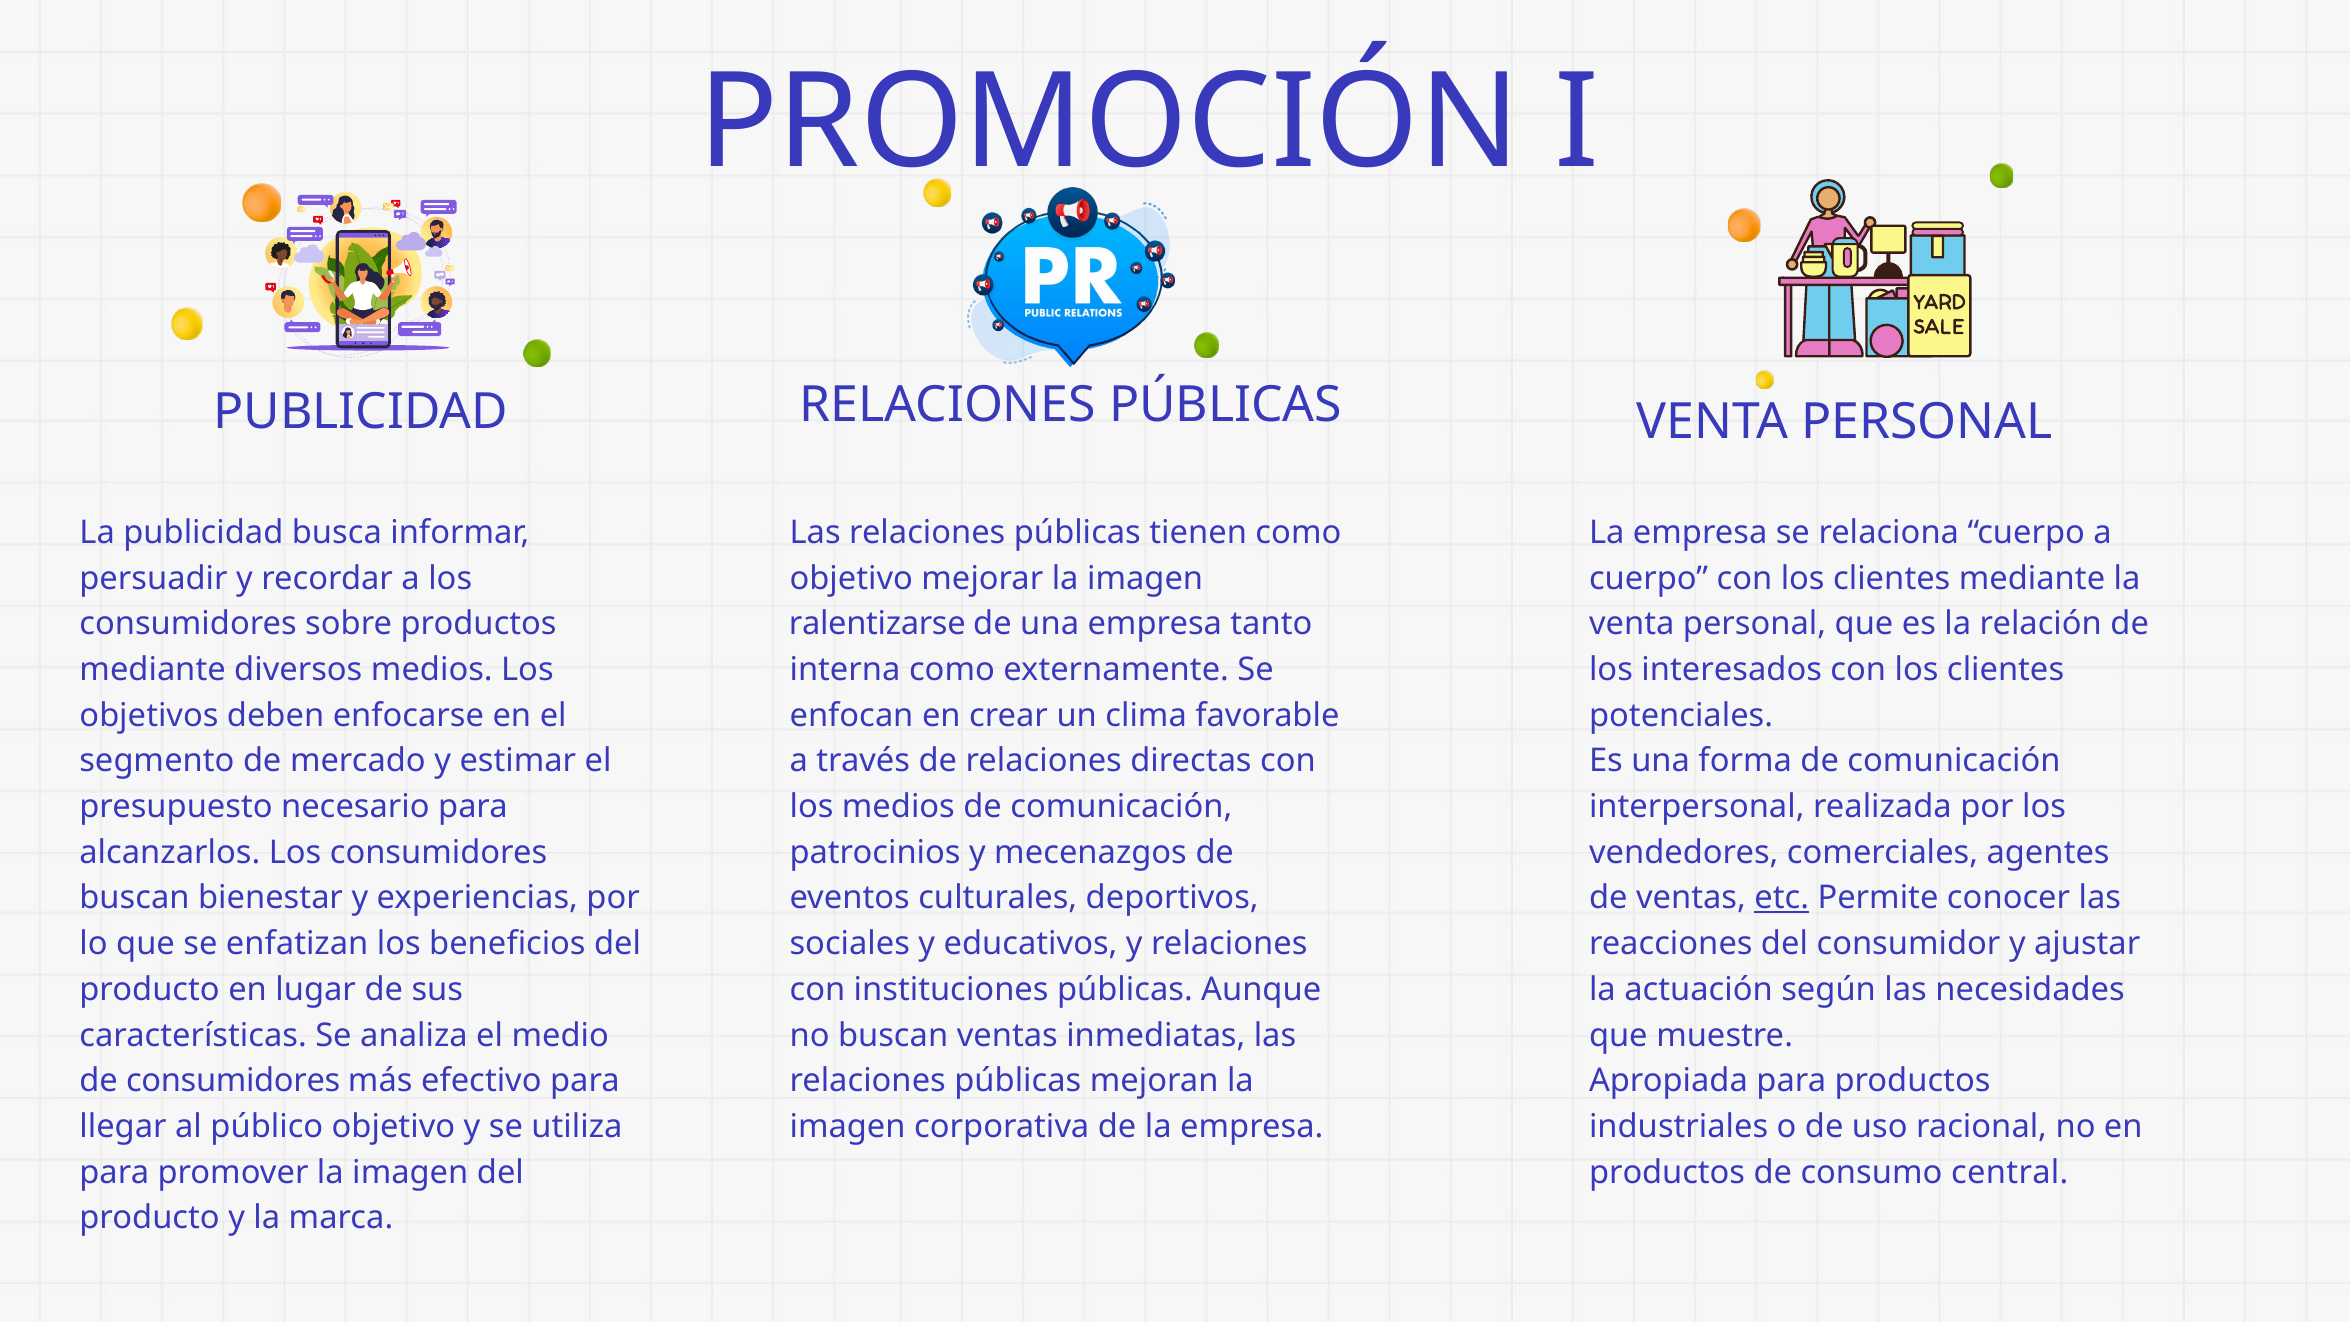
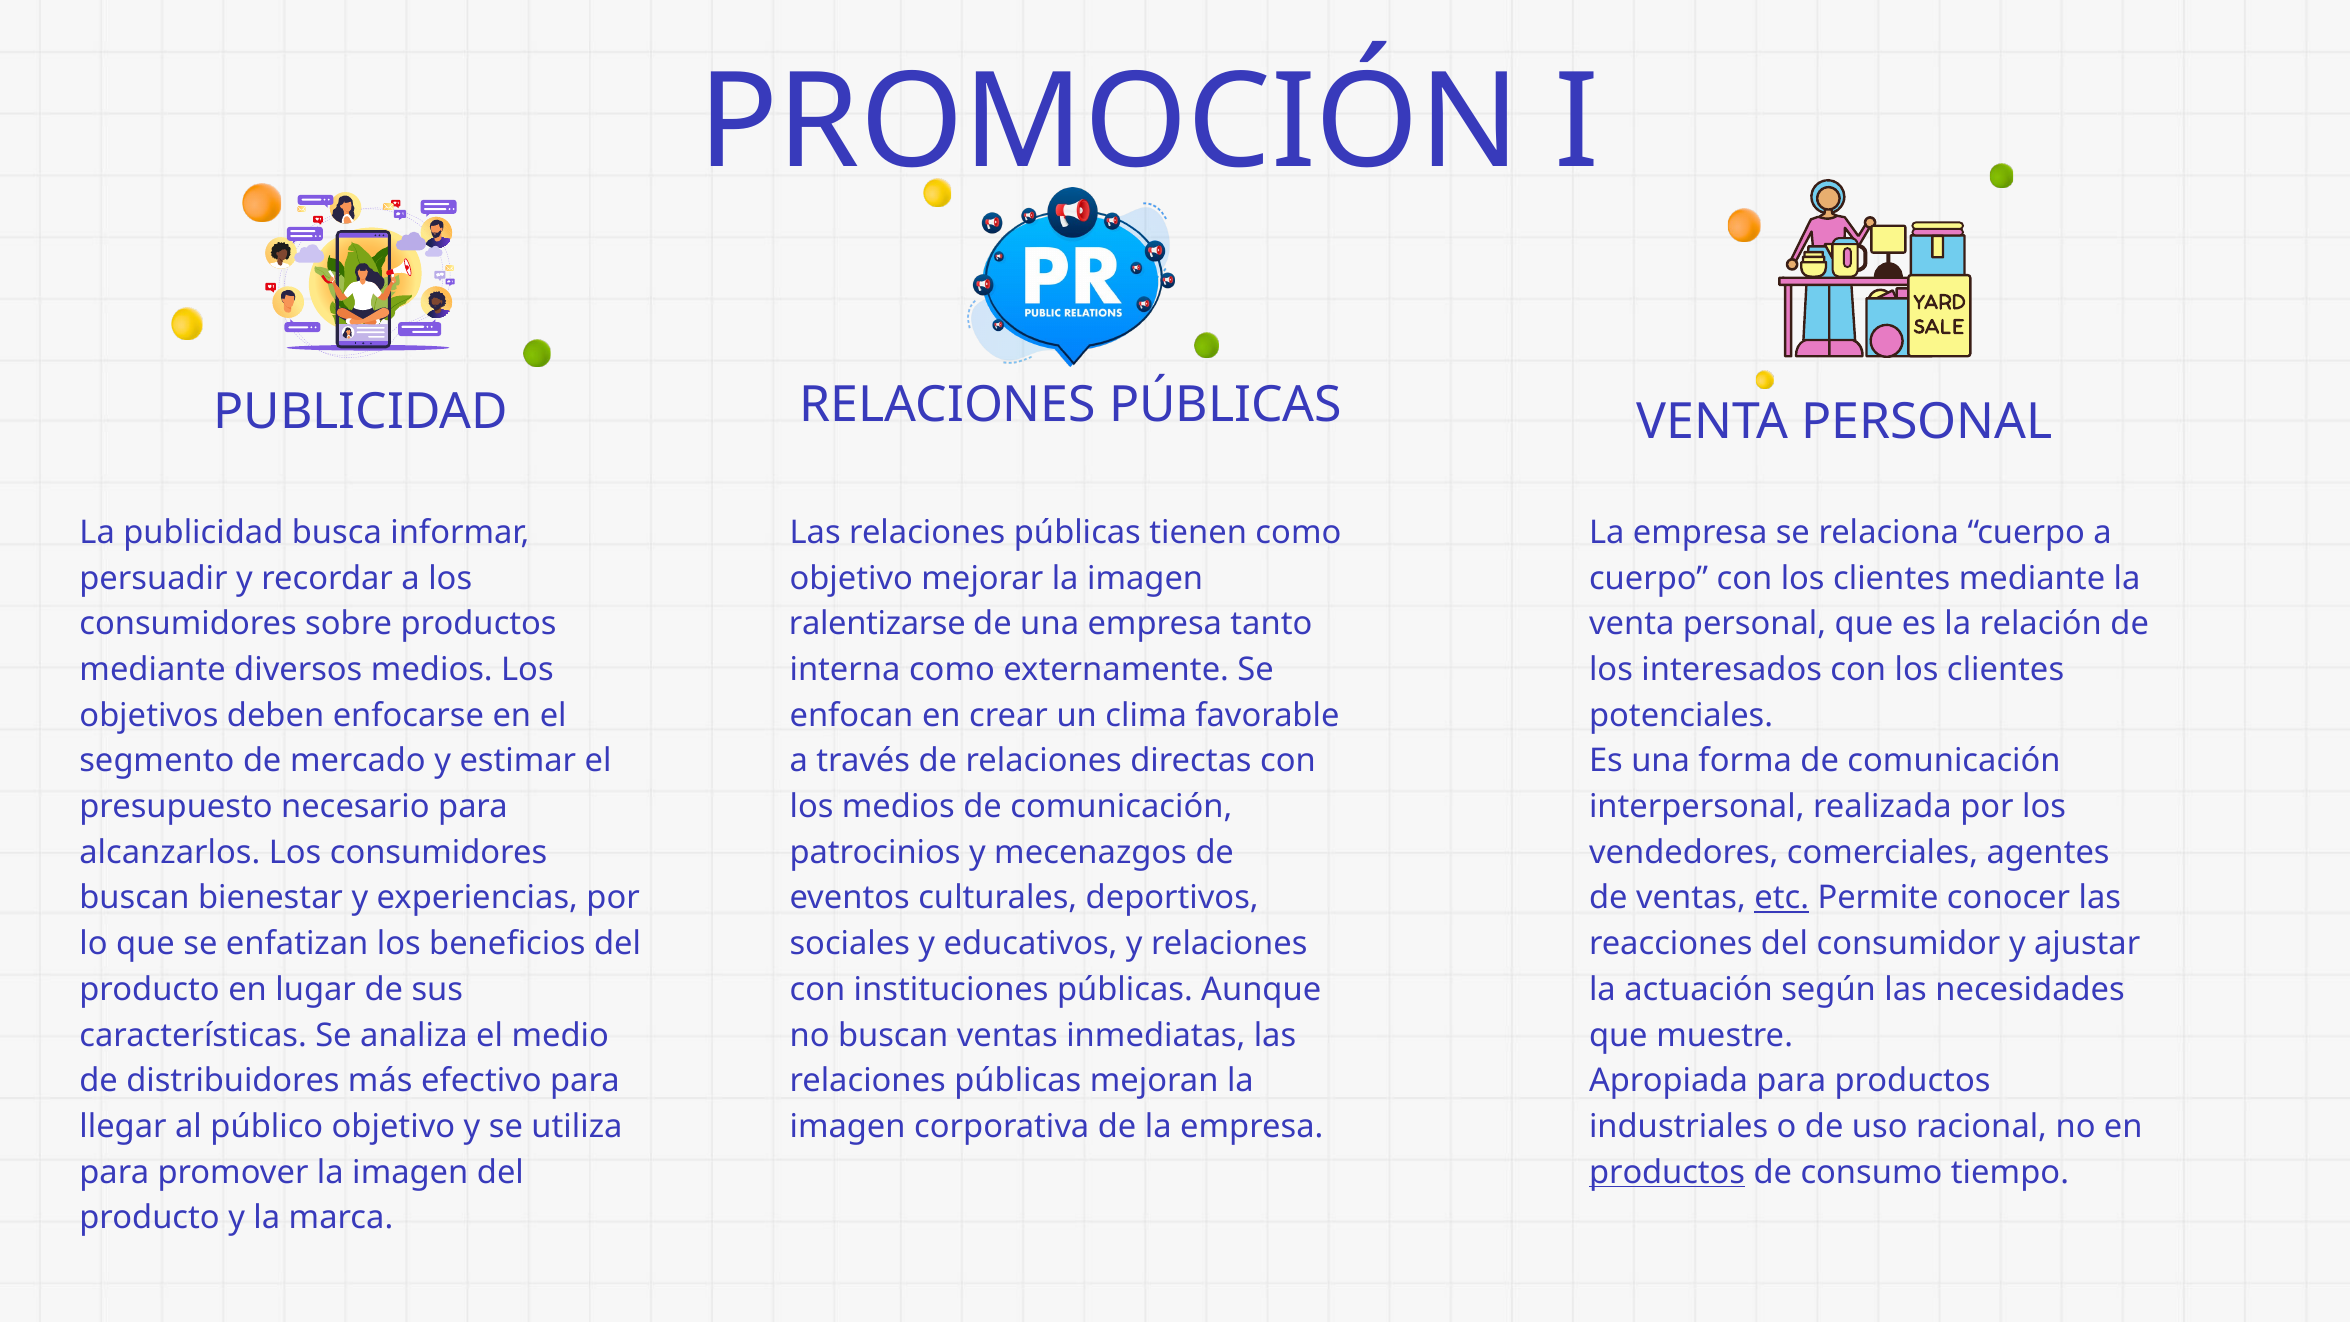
de consumidores: consumidores -> distribuidores (233, 1081)
productos underline: none -> present (1667, 1172)
central: central -> tiempo (2010, 1172)
